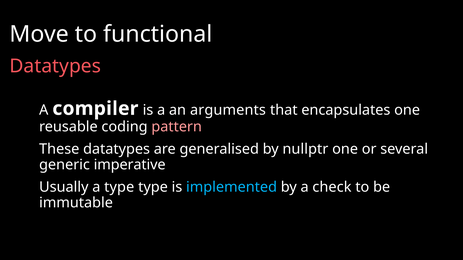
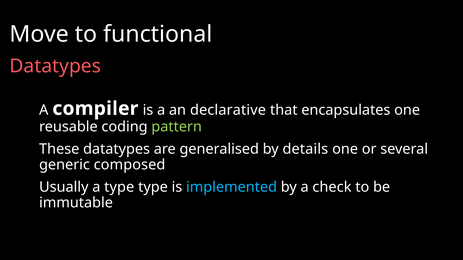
arguments: arguments -> declarative (228, 110)
pattern colour: pink -> light green (177, 127)
nullptr: nullptr -> details (305, 149)
imperative: imperative -> composed (130, 165)
